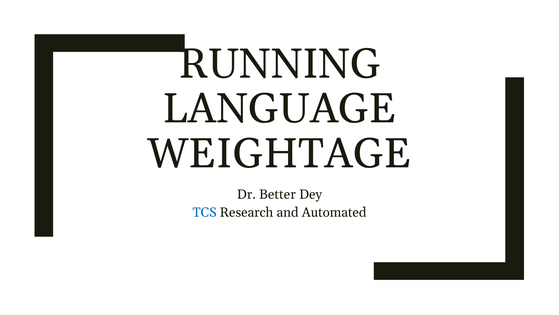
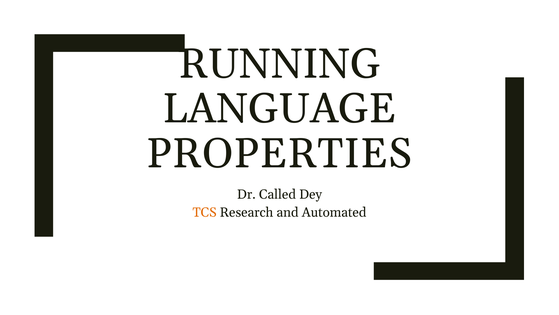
WEIGHTAGE: WEIGHTAGE -> PROPERTIES (279, 153)
Better: Better -> Called (278, 194)
TCS colour: blue -> orange (205, 212)
